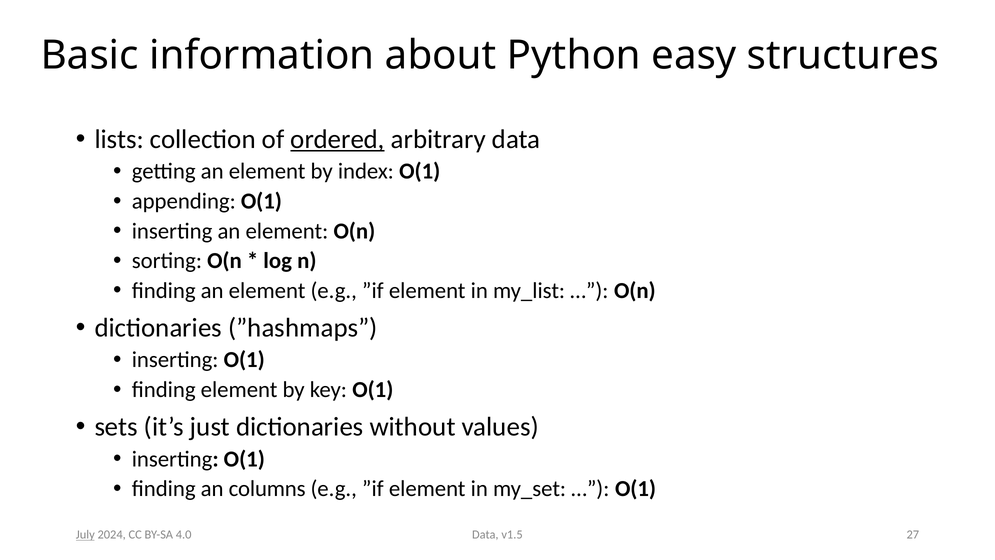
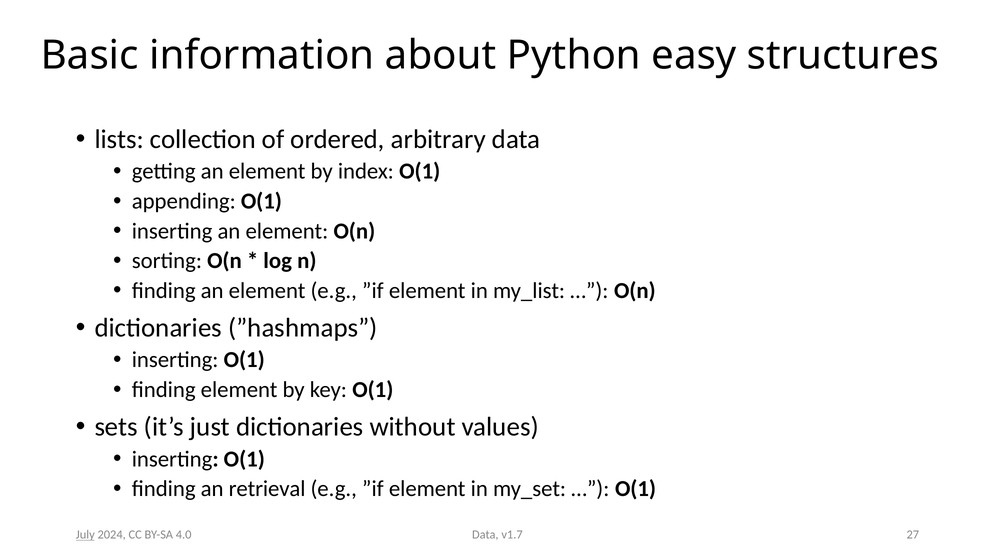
ordered underline: present -> none (338, 139)
columns: columns -> retrieval (267, 489)
v1.5: v1.5 -> v1.7 (512, 534)
